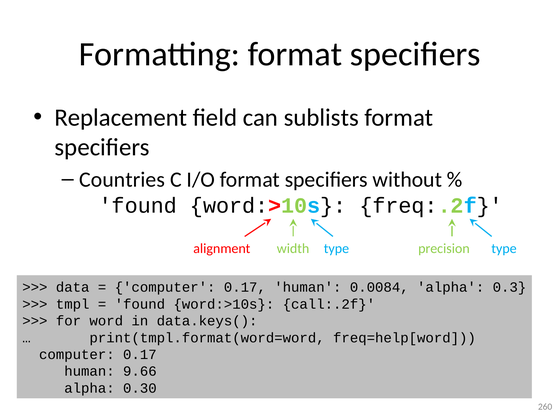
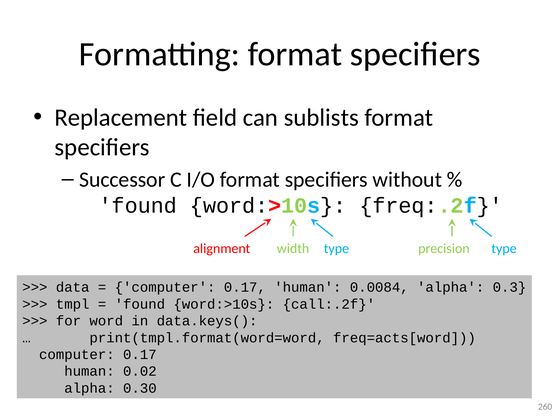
Countries: Countries -> Successor (122, 180)
freq=help[word: freq=help[word -> freq=acts[word (404, 338)
9.66: 9.66 -> 0.02 (140, 371)
